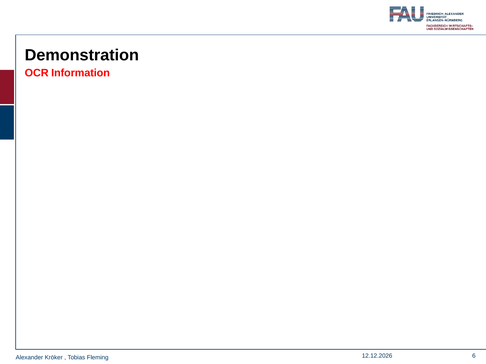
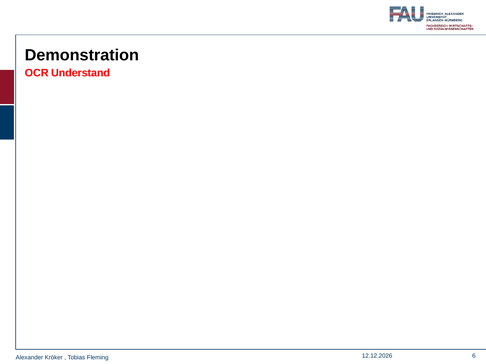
Information: Information -> Understand (81, 73)
